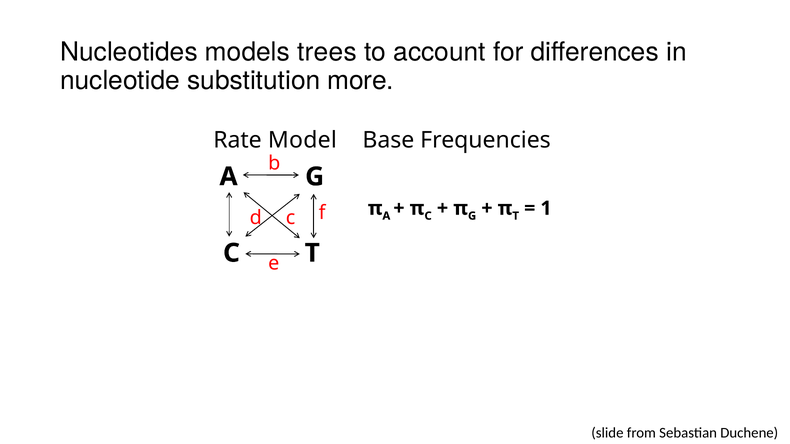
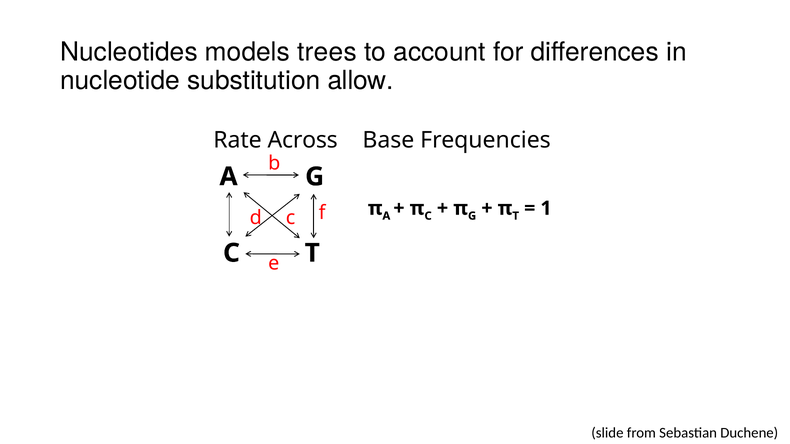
more: more -> allow (361, 81)
Model: Model -> Across (303, 140)
